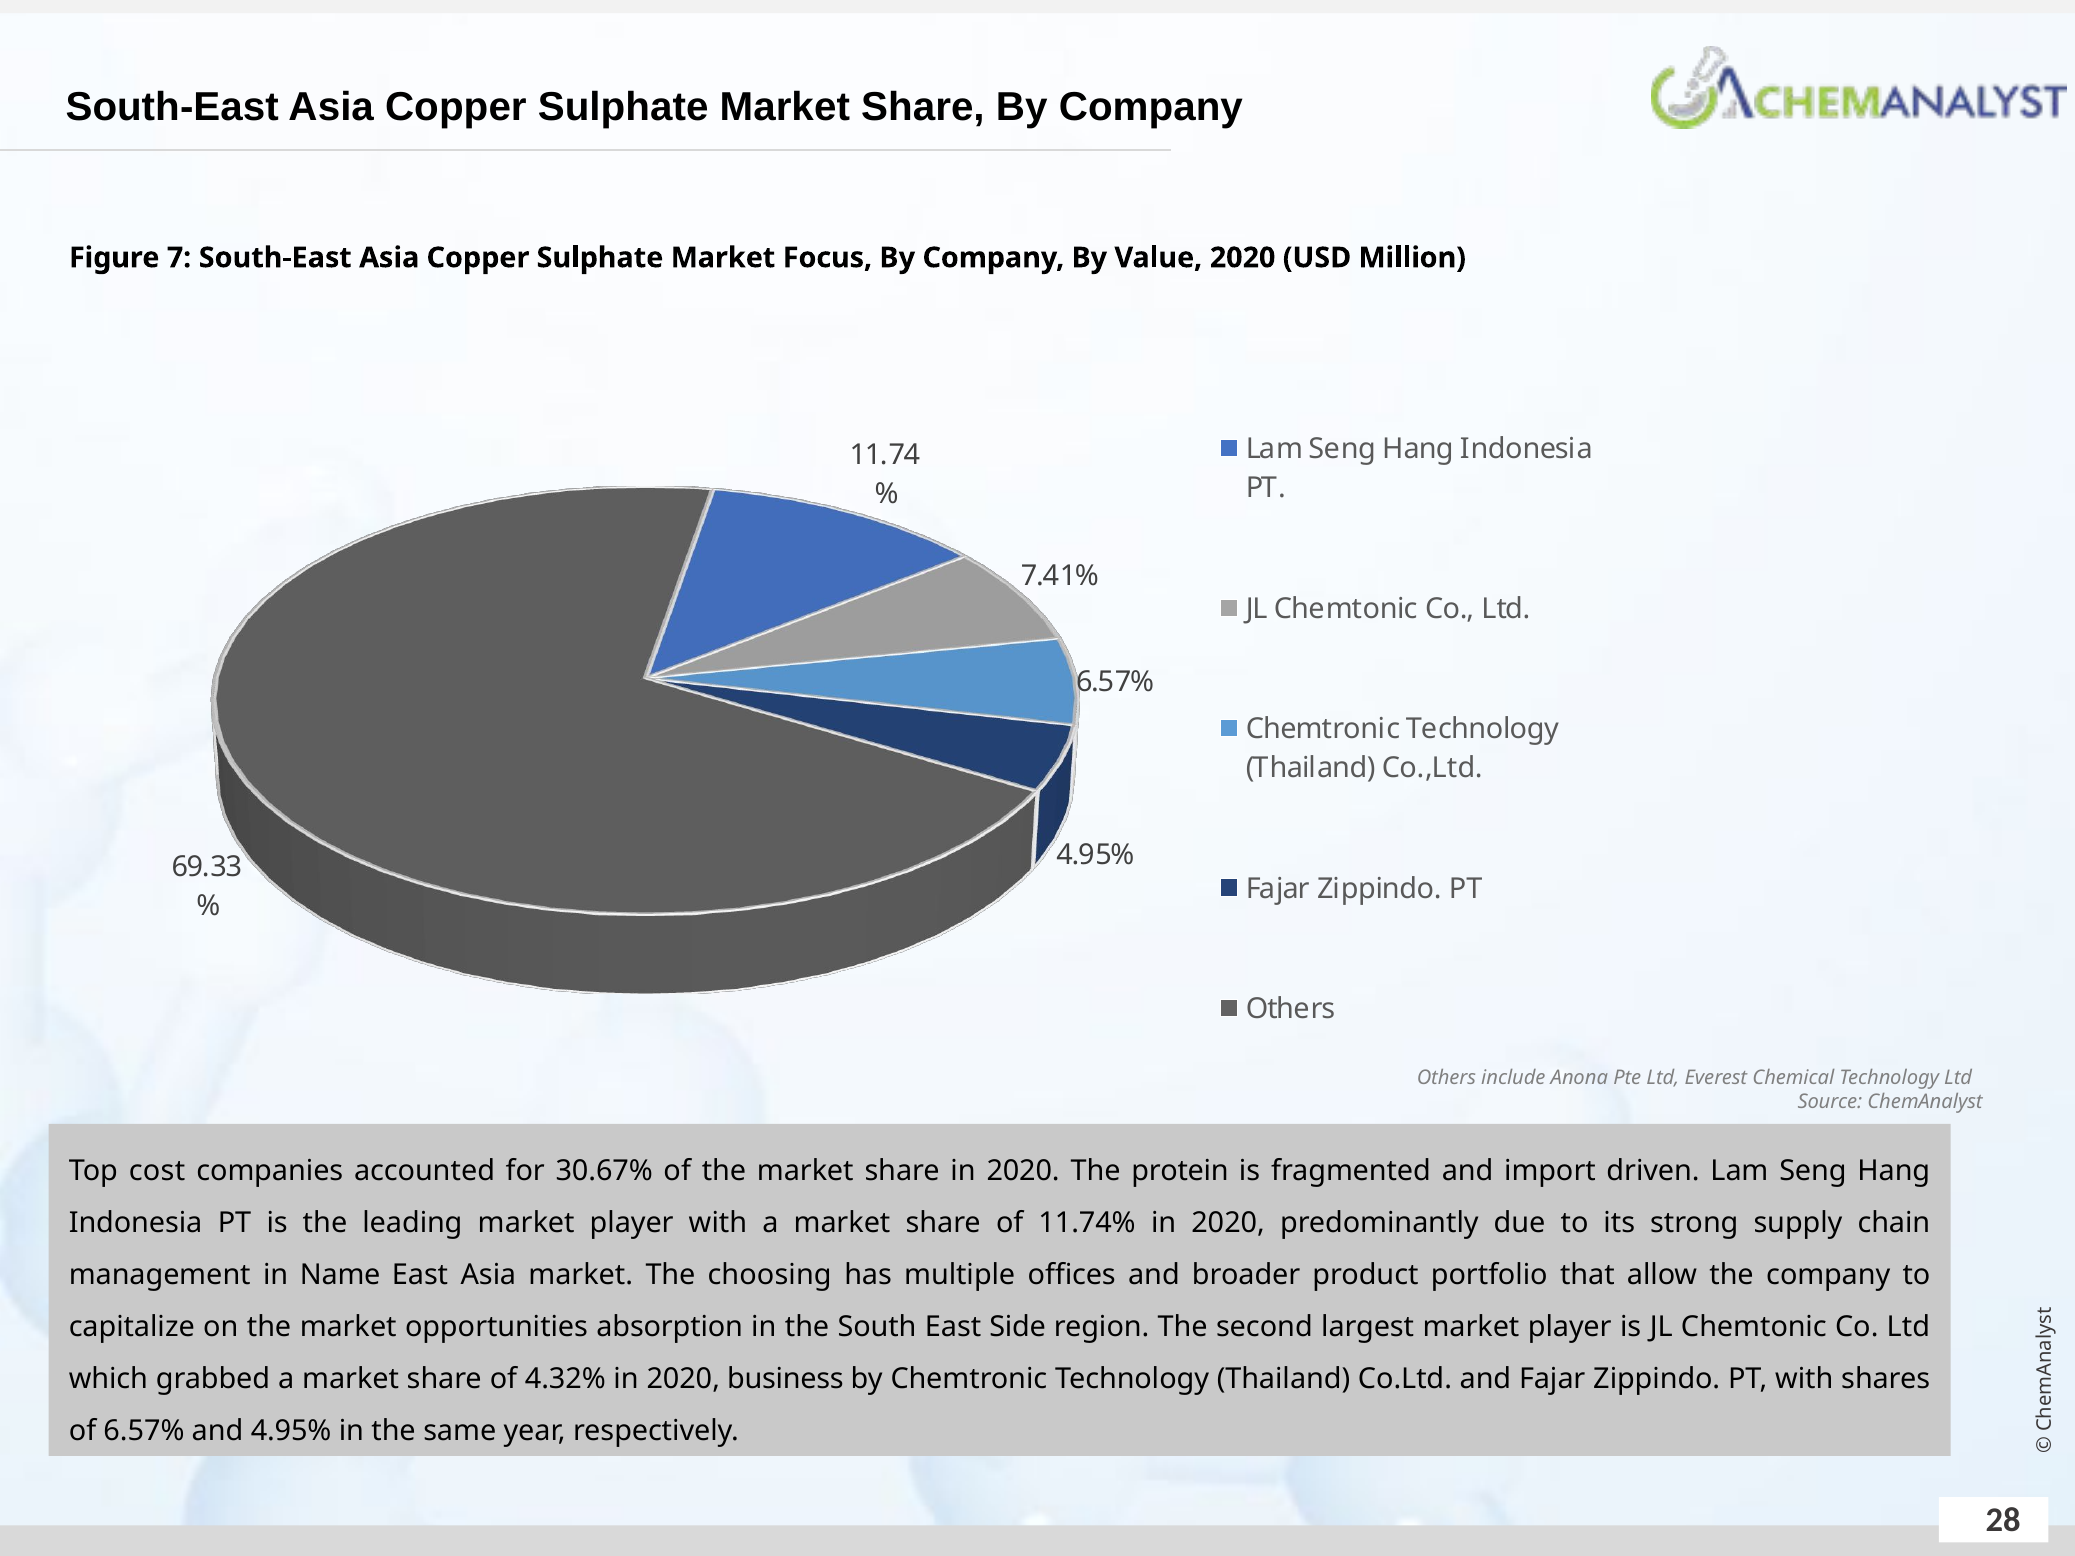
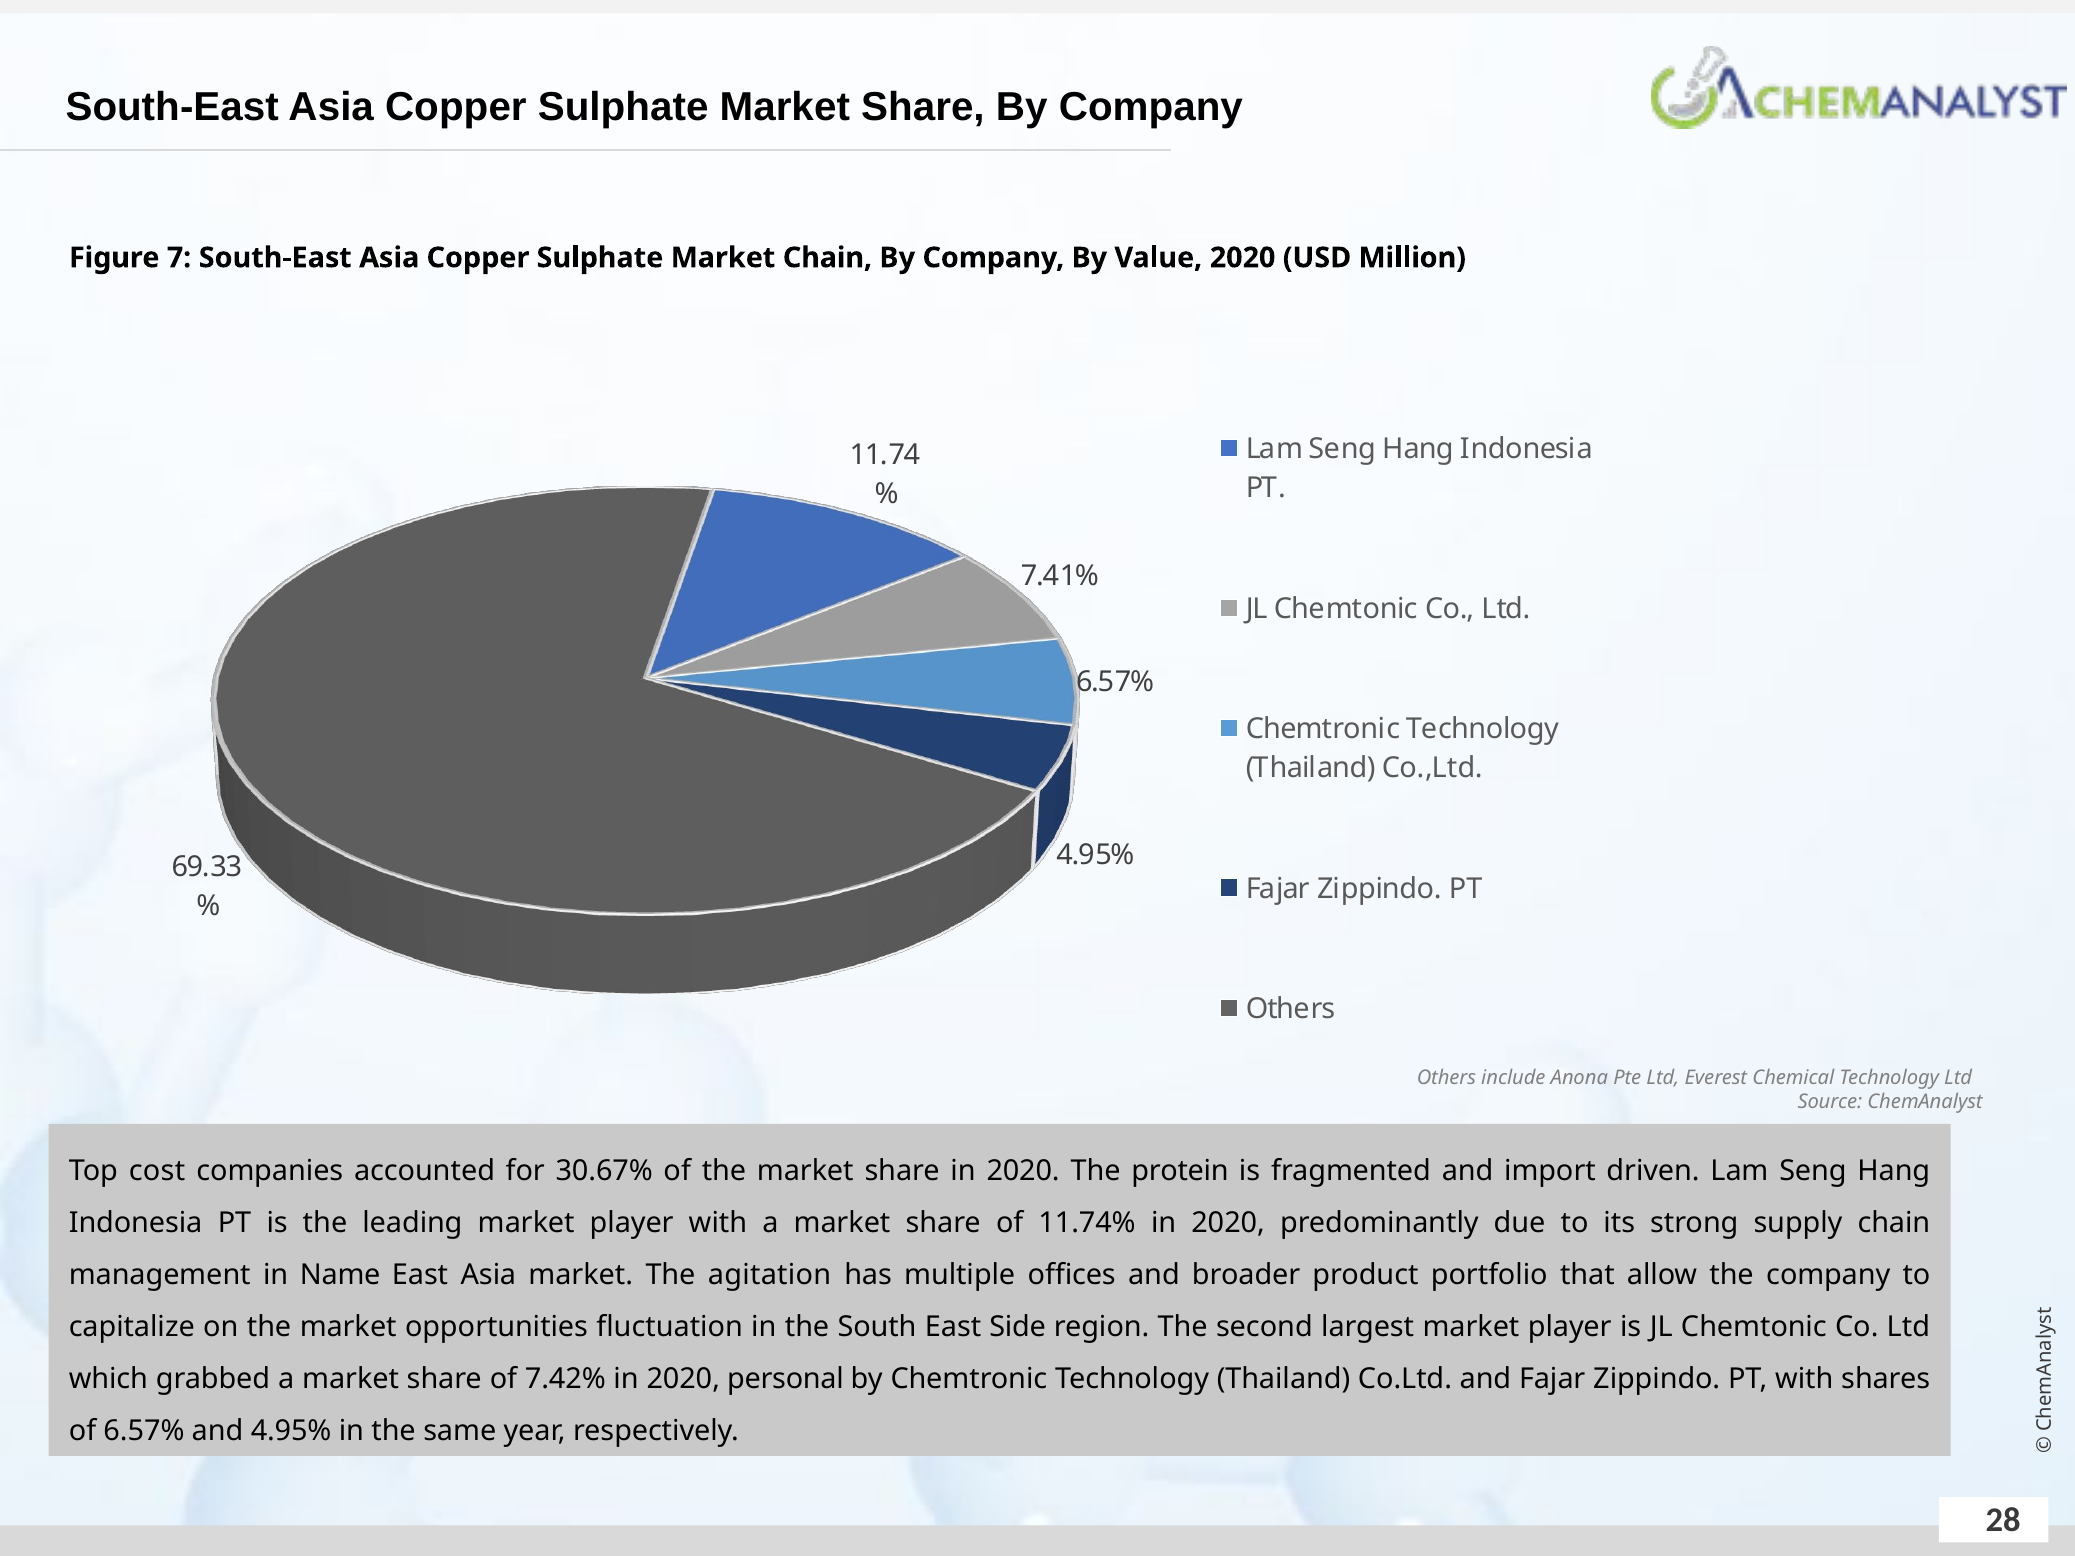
Market Focus: Focus -> Chain (827, 258)
choosing: choosing -> agitation (770, 1275)
absorption: absorption -> fluctuation (670, 1327)
4.32%: 4.32% -> 7.42% (565, 1379)
business: business -> personal (785, 1379)
